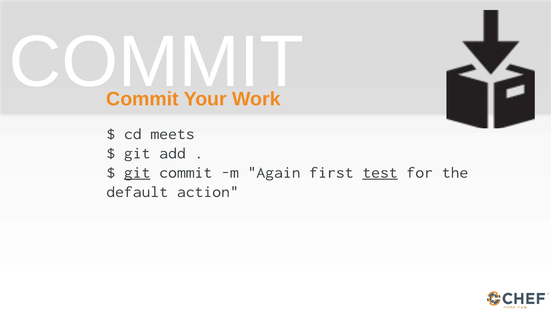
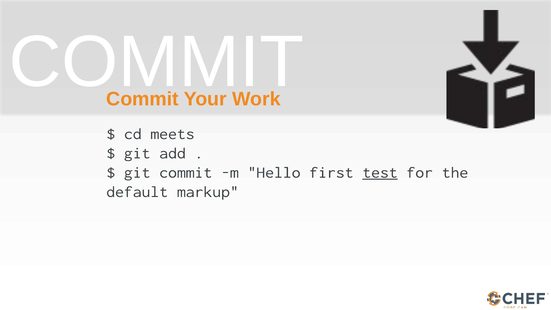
git underline: present -> none (137, 172)
Again: Again -> Hello (274, 172)
action: action -> markup (208, 192)
